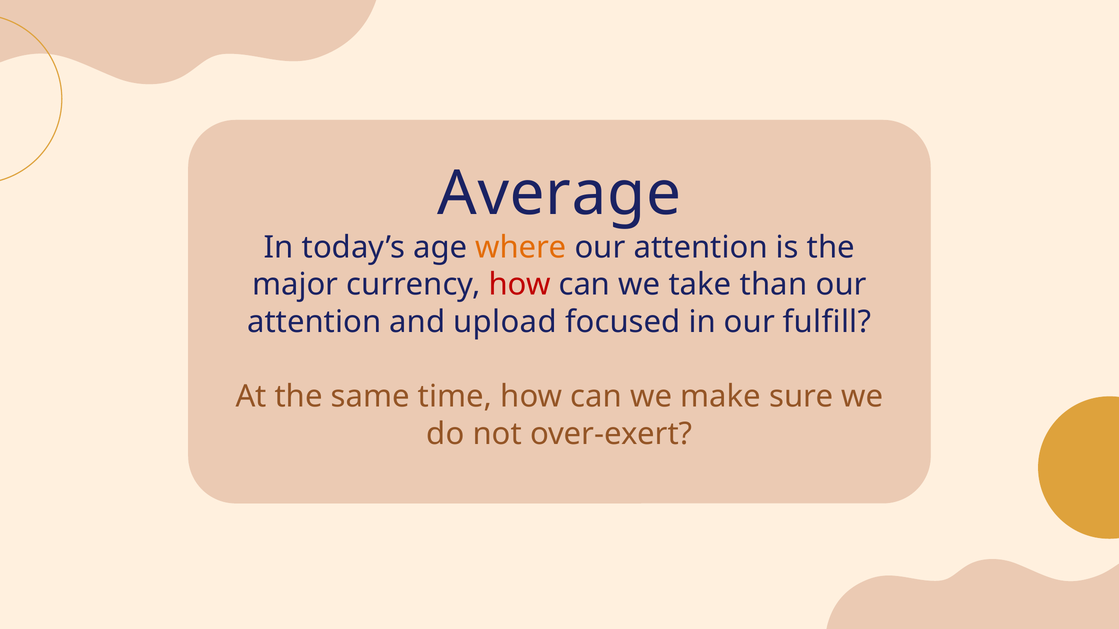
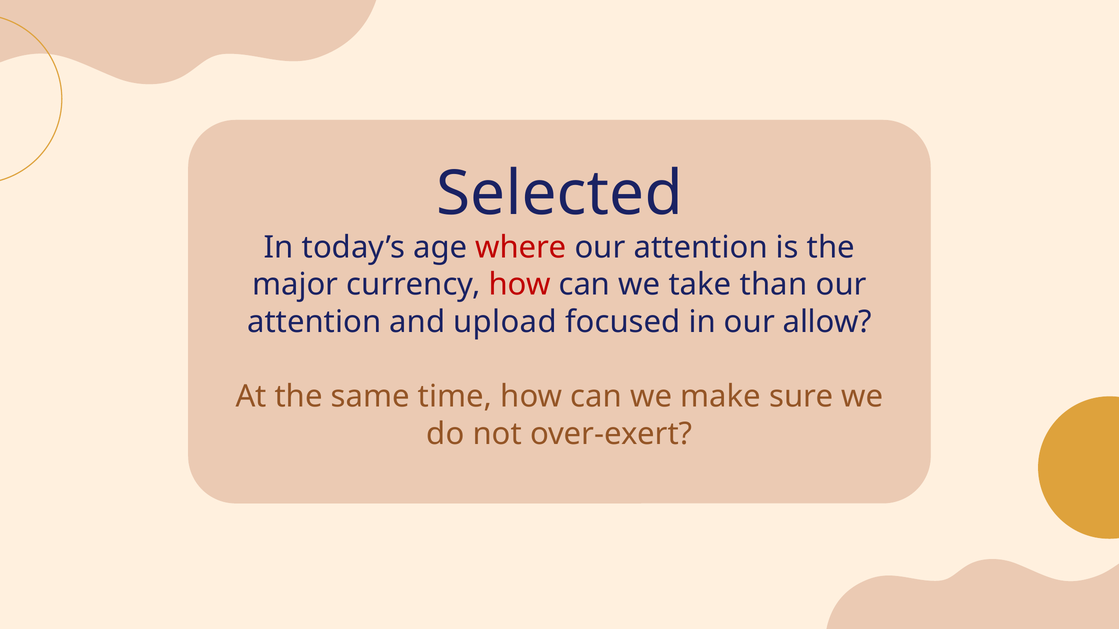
Average: Average -> Selected (559, 194)
where colour: orange -> red (521, 248)
fulfill: fulfill -> allow (827, 322)
